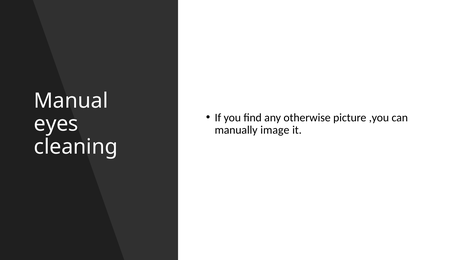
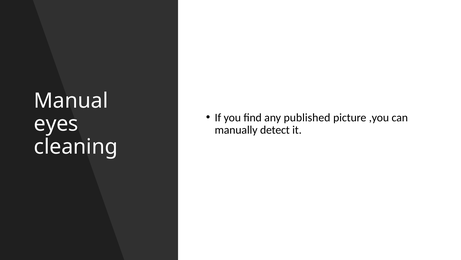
otherwise: otherwise -> published (307, 117)
image: image -> detect (275, 130)
